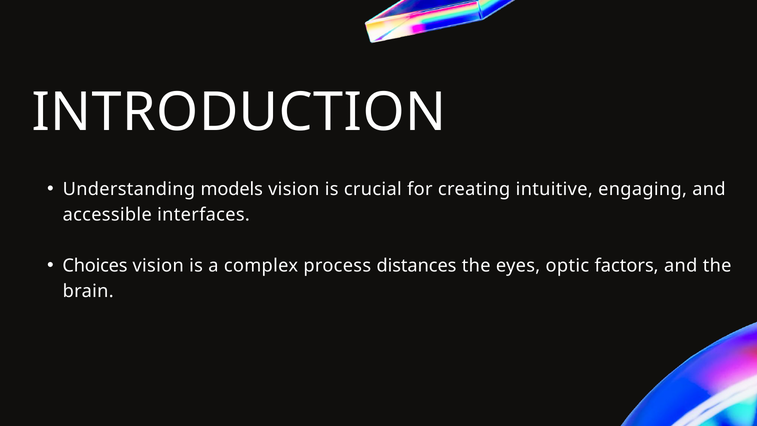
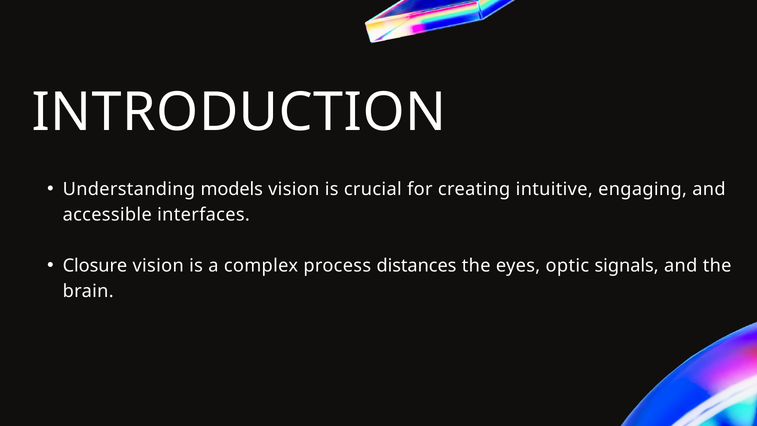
Choices: Choices -> Closure (95, 266)
factors: factors -> signals (627, 266)
